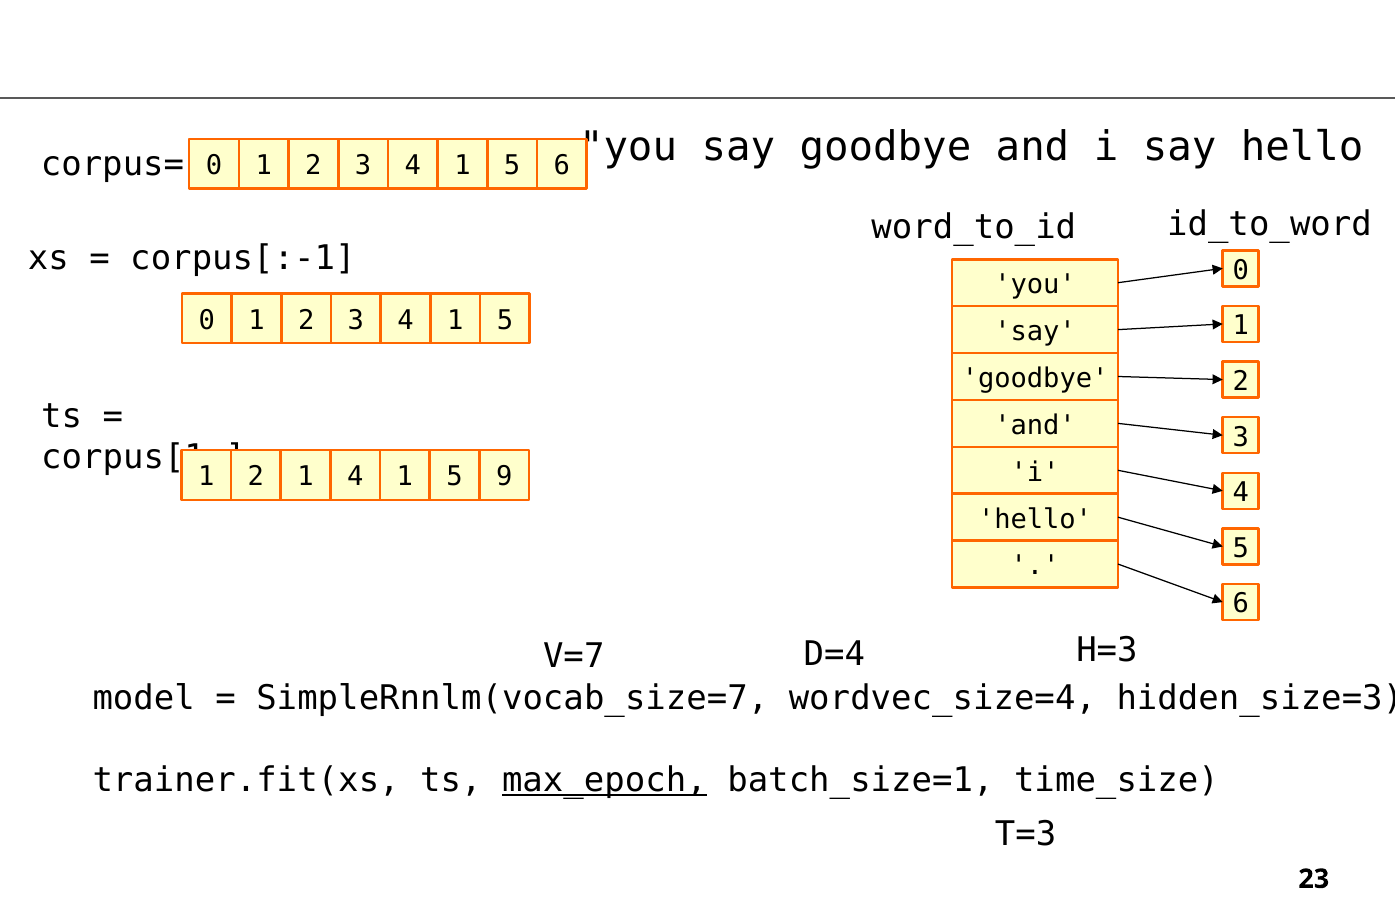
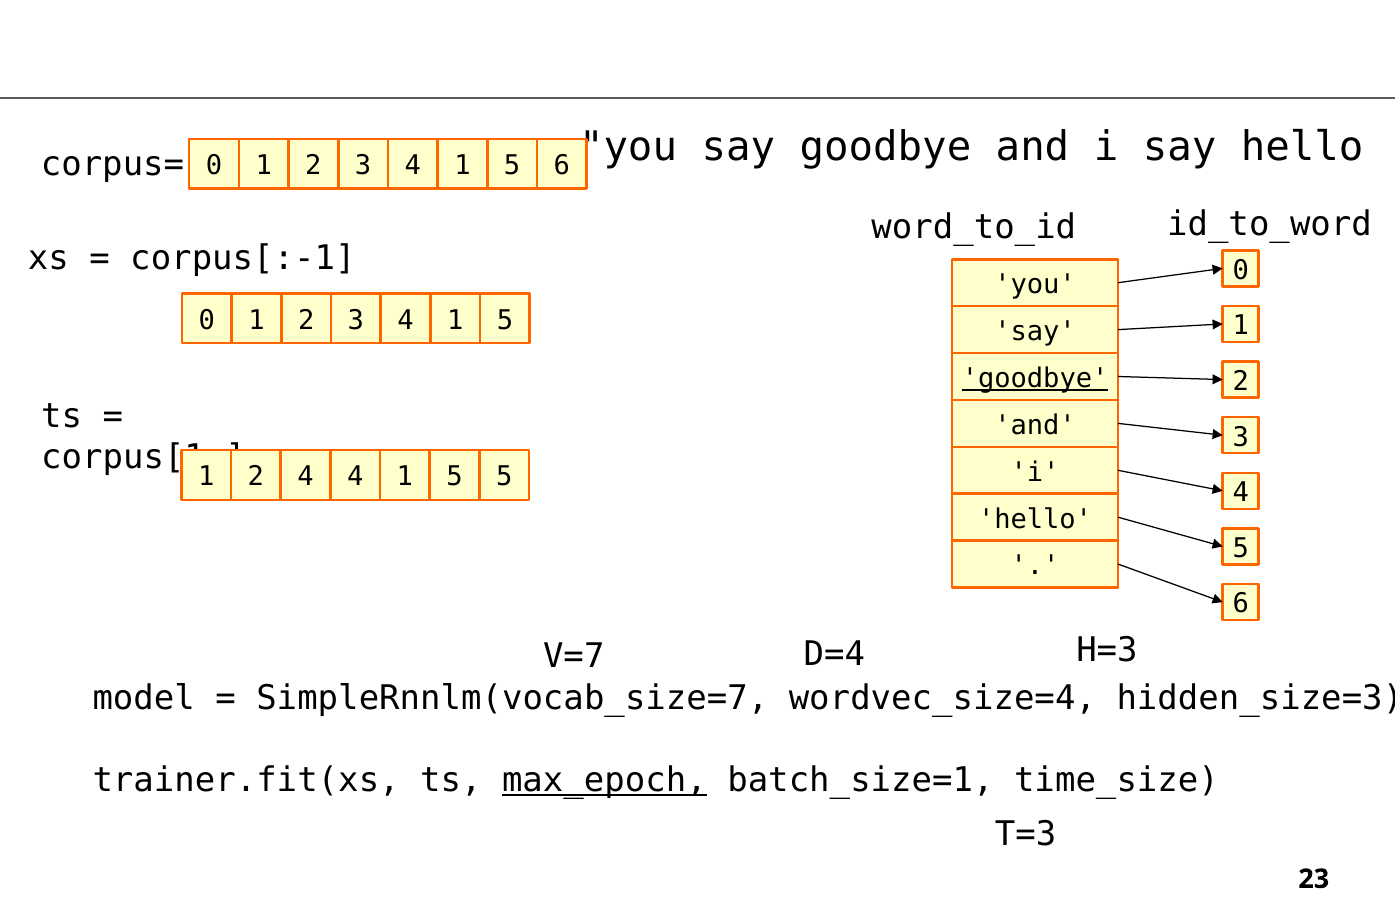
goodbye underline: none -> present (1035, 379)
2 1: 1 -> 4 (306, 477)
5 9: 9 -> 5 (504, 477)
